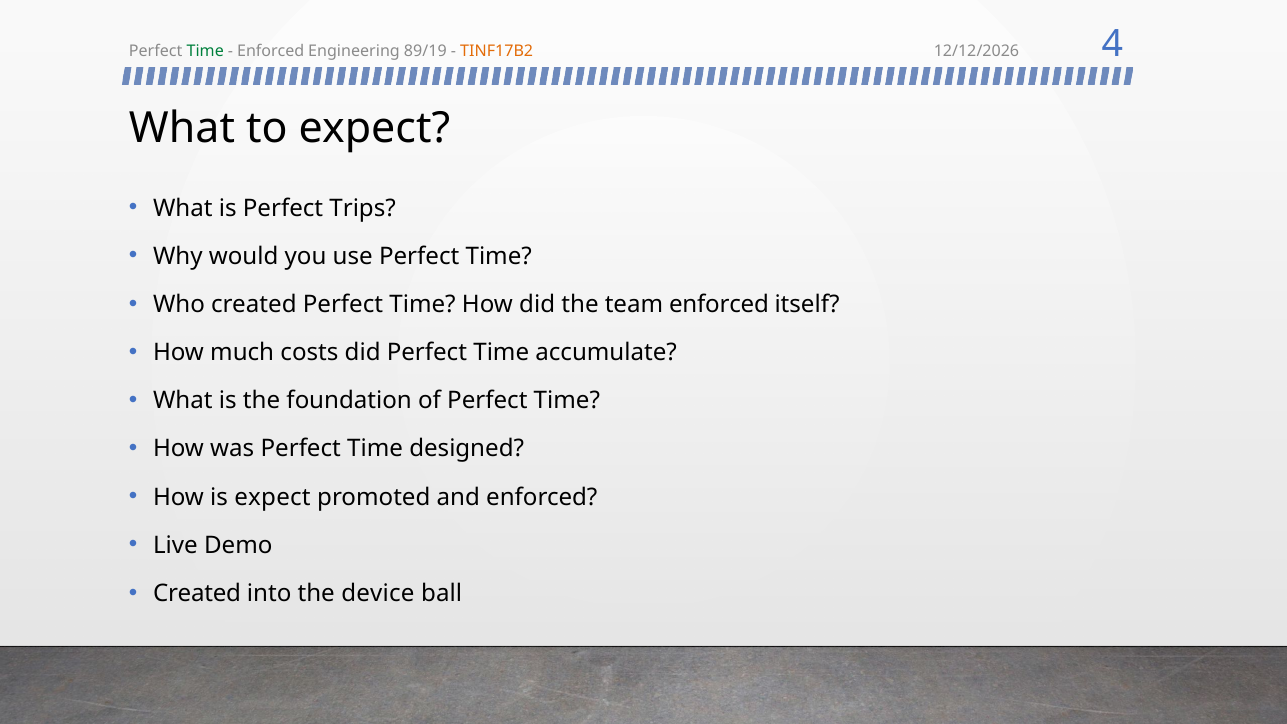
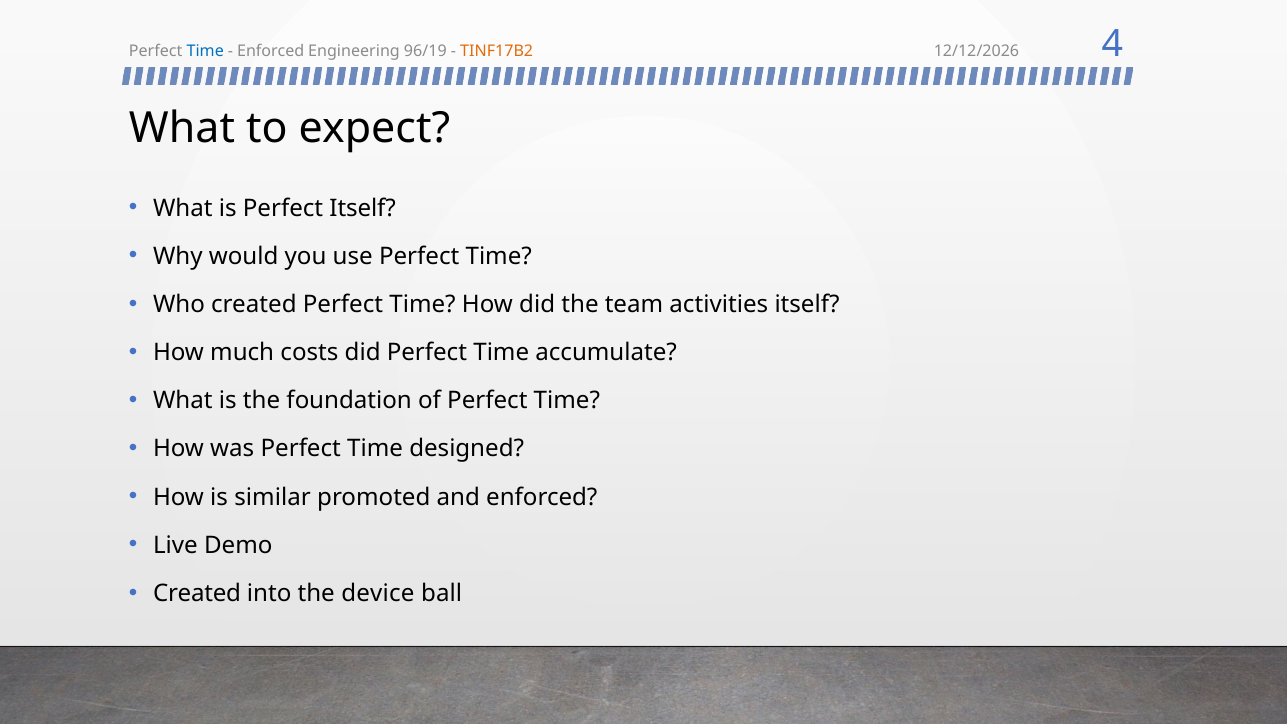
Time colour: green -> blue (205, 51)
89/19: 89/19 -> 96/19 (425, 51)
Perfect Trips: Trips -> Itself (363, 208)
team enforced: enforced -> activities (719, 304)
is expect: expect -> similar (273, 497)
